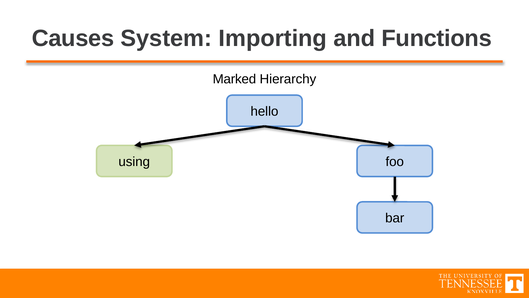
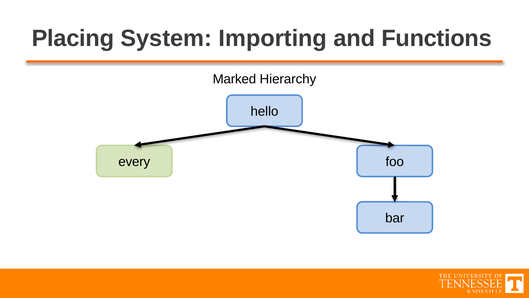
Causes: Causes -> Placing (73, 38)
using: using -> every (134, 162)
